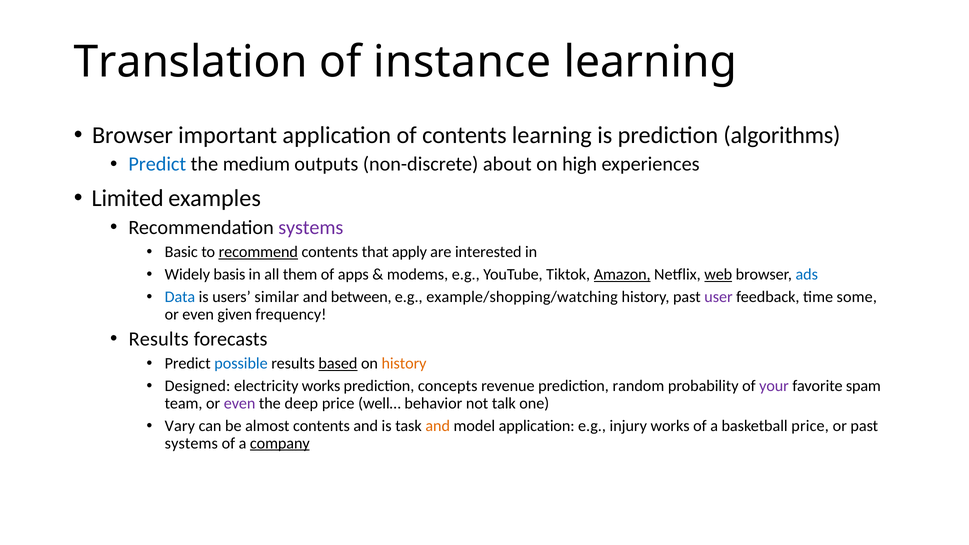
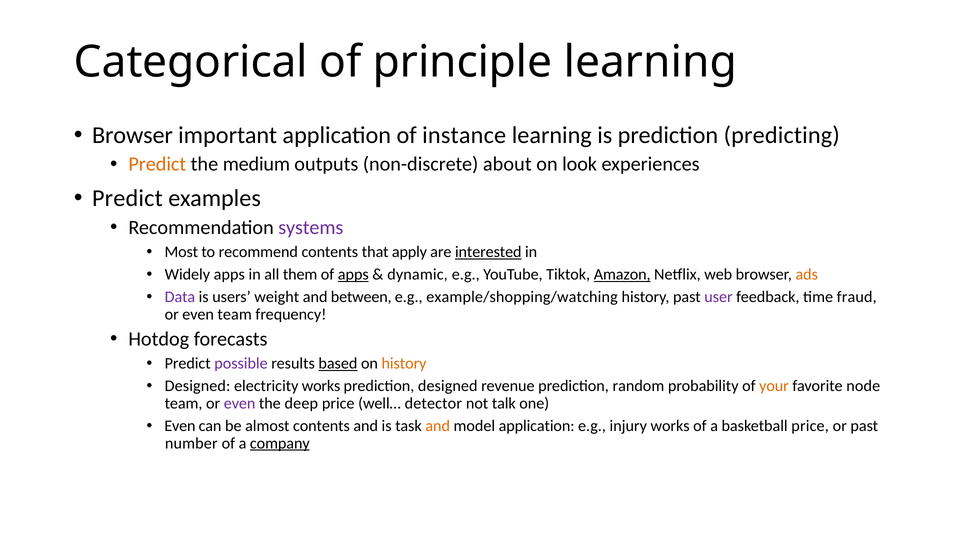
Translation: Translation -> Categorical (191, 62)
instance: instance -> principle (463, 62)
of contents: contents -> instance (464, 135)
algorithms: algorithms -> predicting (782, 135)
Predict colour: blue -> orange (157, 164)
high: high -> look (580, 164)
Limited: Limited -> Predict (127, 198)
Basic: Basic -> Most (181, 252)
recommend underline: present -> none (258, 252)
interested underline: none -> present (488, 252)
Widely basis: basis -> apps (229, 275)
apps underline: none -> present (353, 275)
modems: modems -> dynamic (418, 275)
web underline: present -> none (718, 275)
ads colour: blue -> orange (807, 275)
Data colour: blue -> purple (180, 297)
similar: similar -> weight (277, 297)
some: some -> fraud (857, 297)
even given: given -> team (235, 314)
Results: Results -> Hotdog (159, 339)
possible colour: blue -> purple (241, 364)
prediction concepts: concepts -> designed (448, 386)
your colour: purple -> orange (774, 386)
spam: spam -> node (863, 386)
behavior: behavior -> detector (433, 403)
Vary: Vary -> Even (180, 426)
systems: systems -> number (191, 443)
